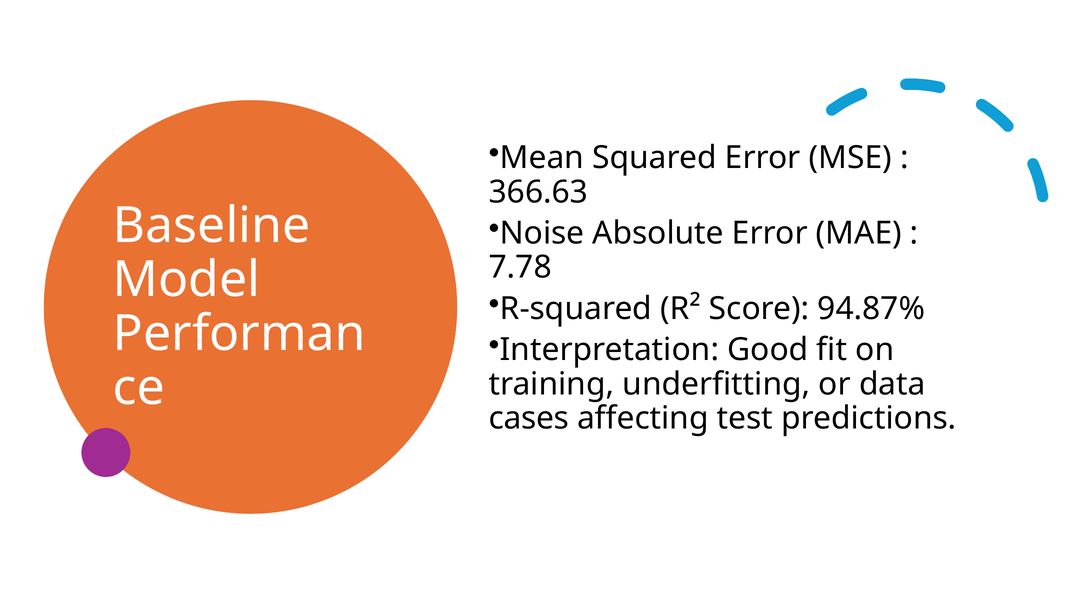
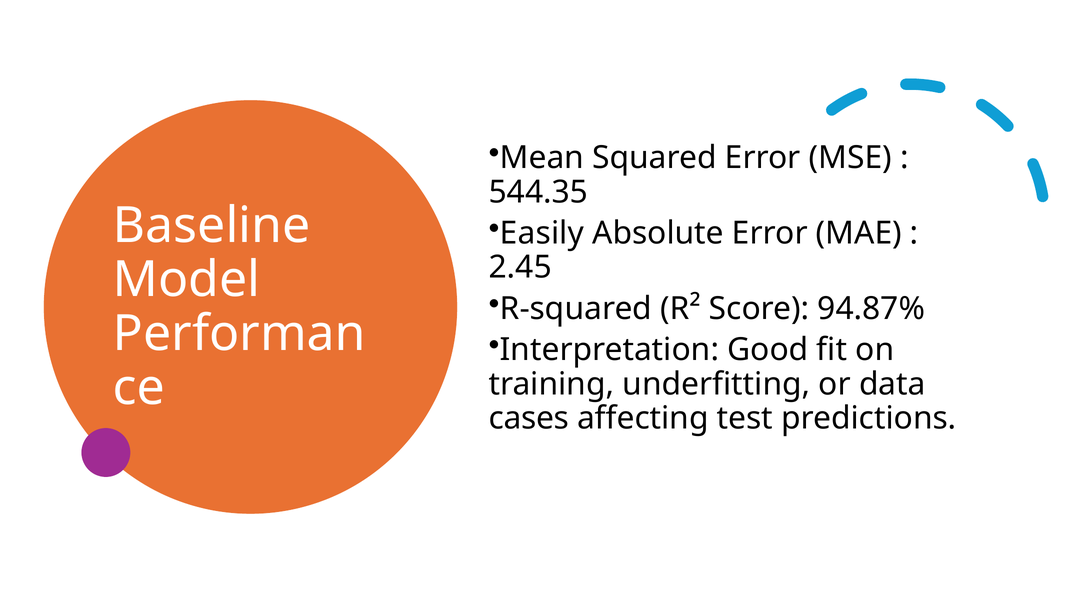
366.63: 366.63 -> 544.35 (538, 192)
Noise: Noise -> Easily (542, 233)
7.78: 7.78 -> 2.45 (520, 267)
